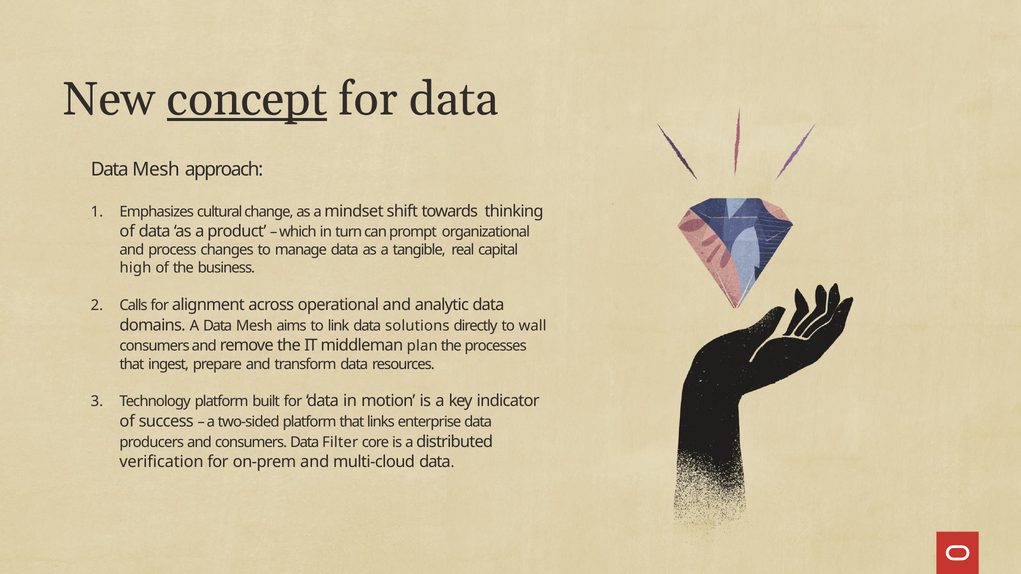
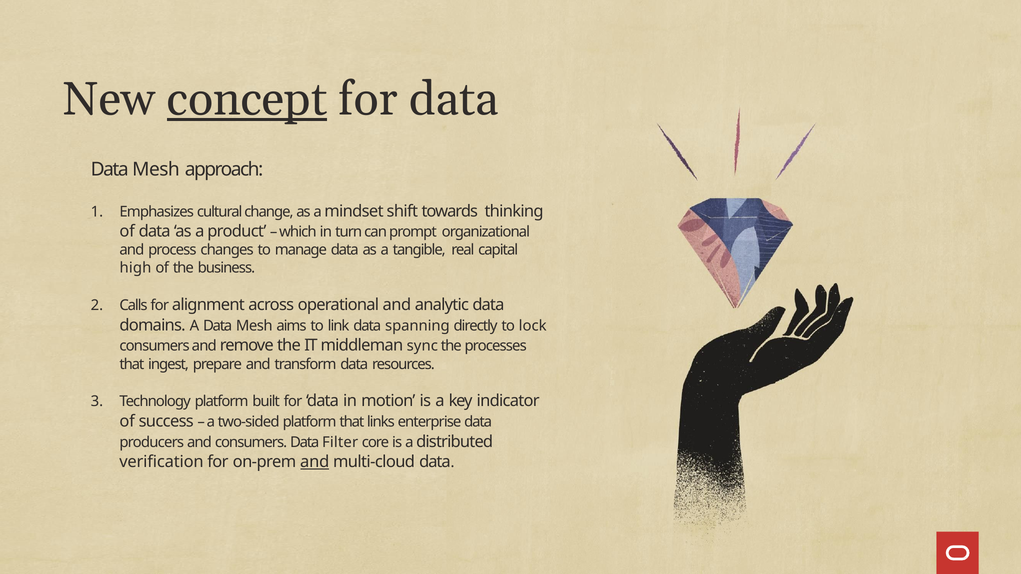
solutions: solutions -> spanning (417, 326)
wall: wall -> lock (533, 326)
plan: plan -> sync (422, 346)
and underline: none -> present (315, 462)
